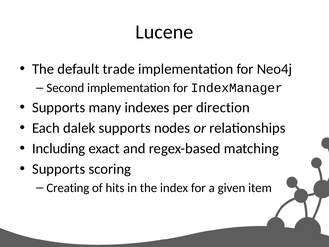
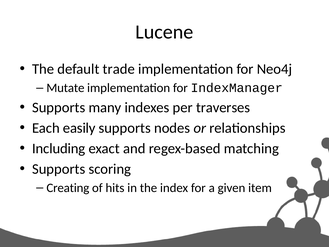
Second: Second -> Mutate (65, 88)
direction: direction -> traverses (223, 107)
dalek: dalek -> easily (79, 128)
